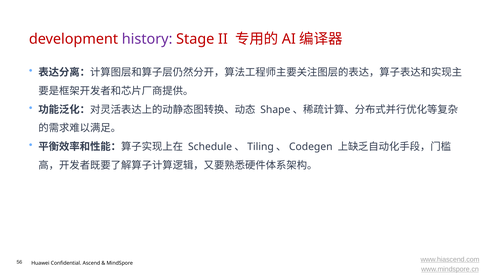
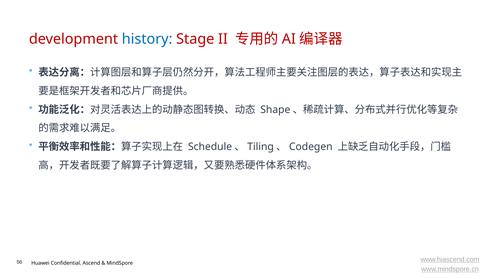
history colour: purple -> blue (147, 39)
